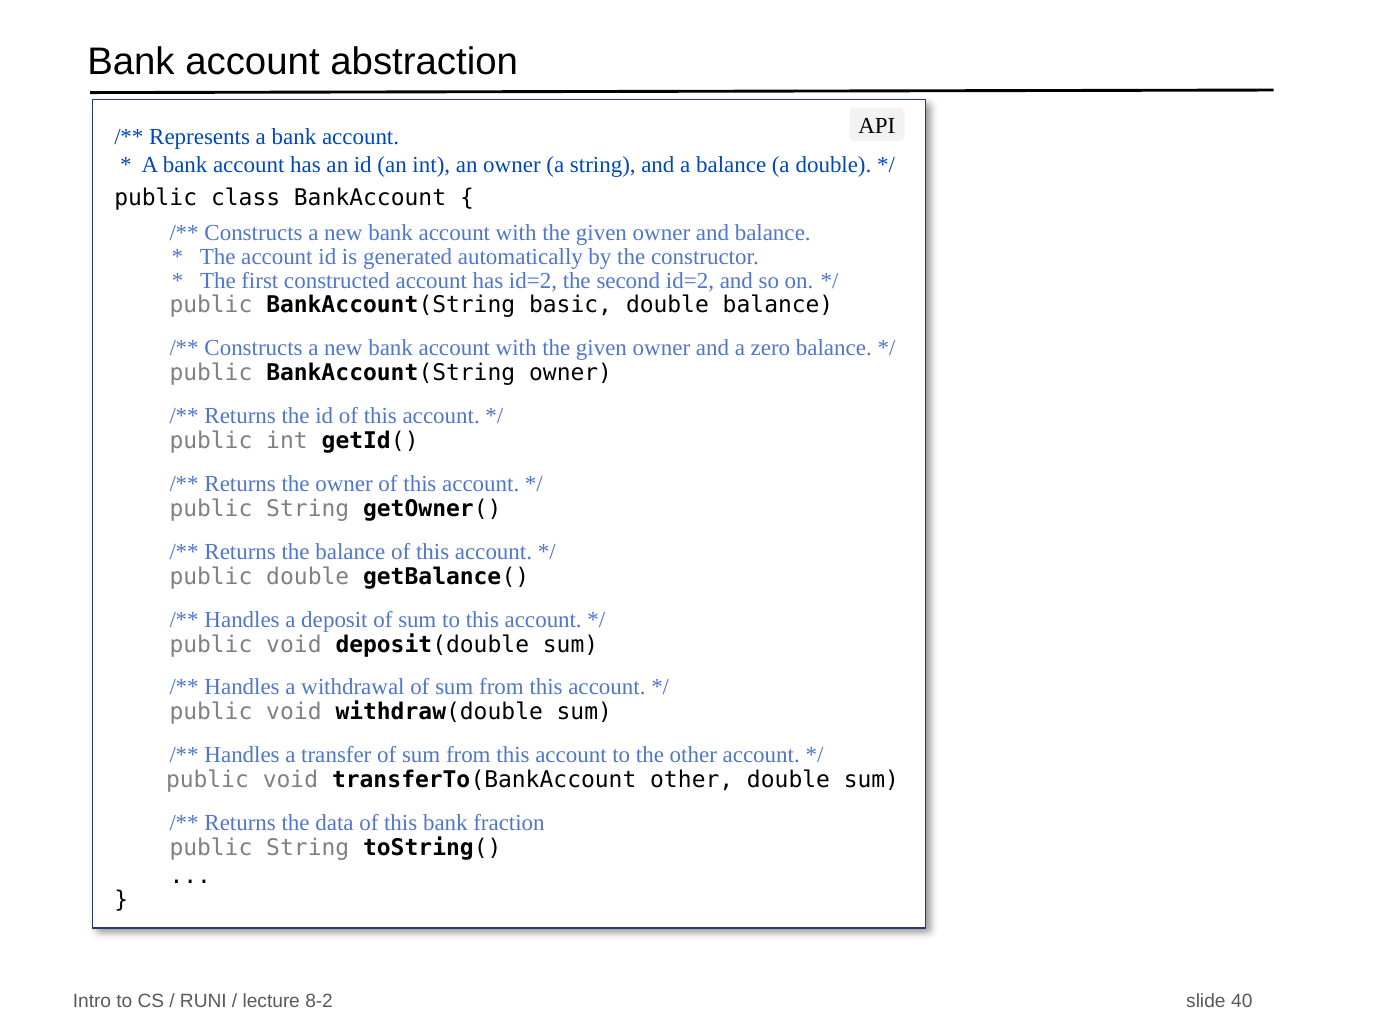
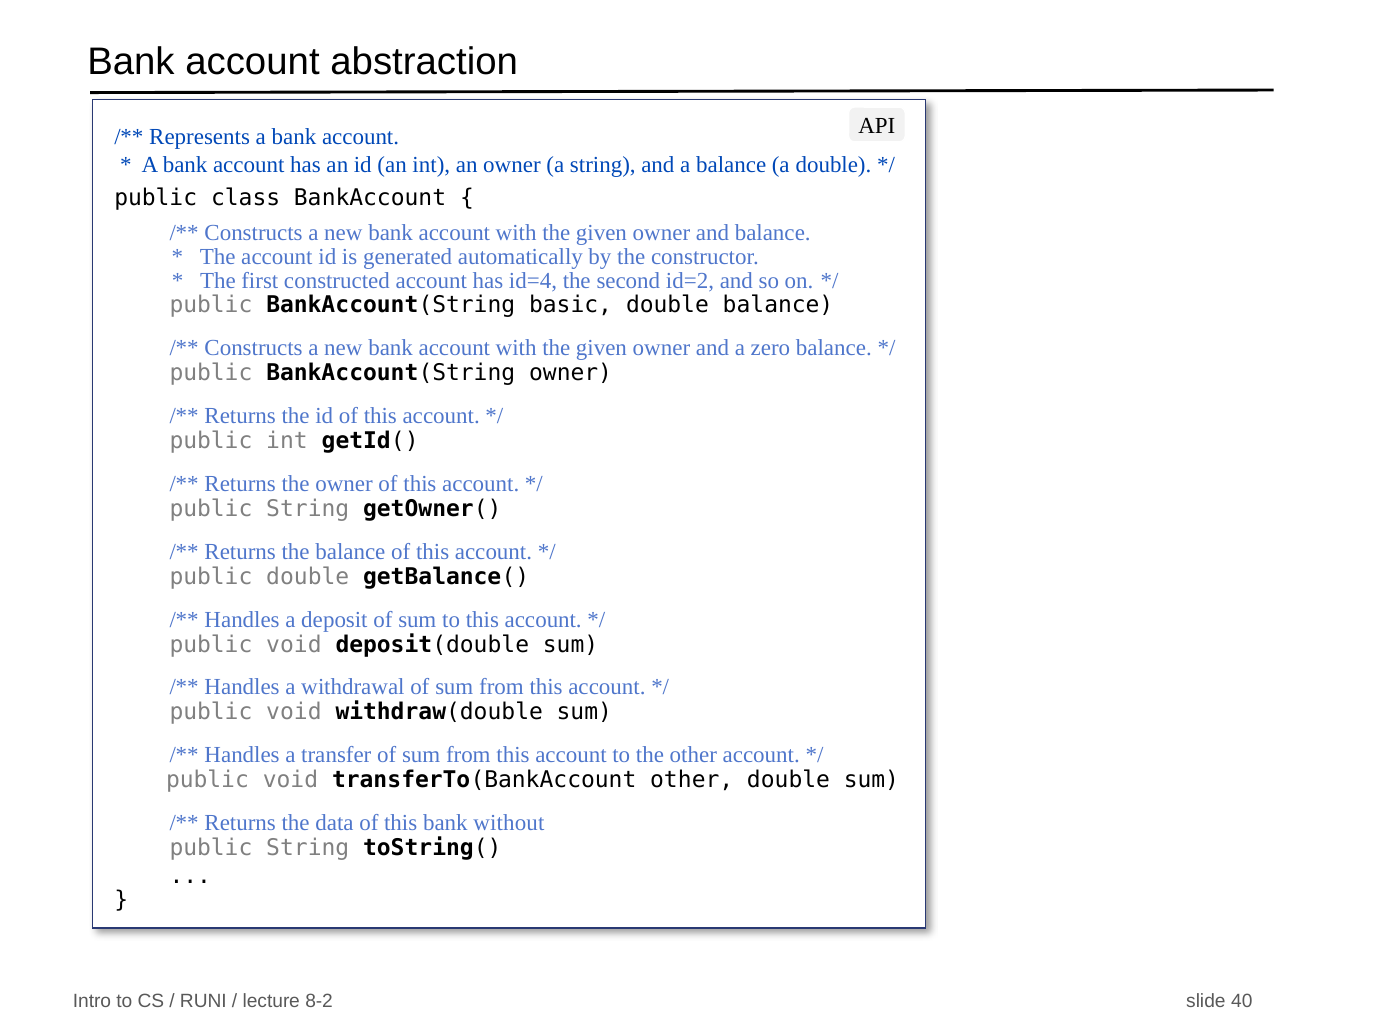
has id=2: id=2 -> id=4 (533, 281)
fraction: fraction -> without (509, 823)
